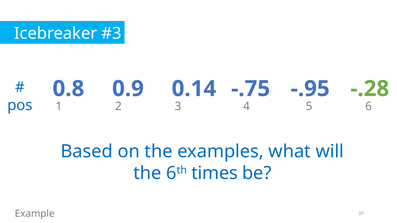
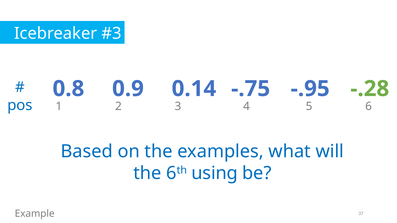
times: times -> using (215, 173)
